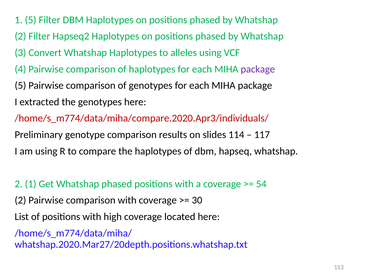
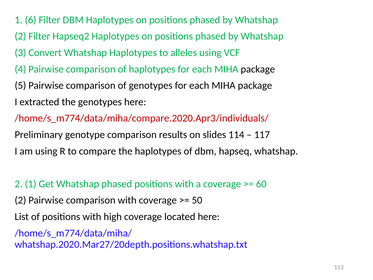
1 5: 5 -> 6 (31, 20)
package colour: purple -> black (258, 69)
54: 54 -> 60 (261, 184)
30: 30 -> 50 (197, 200)
